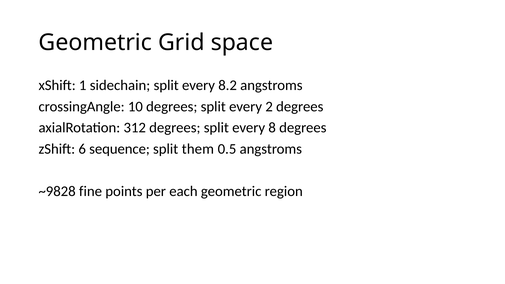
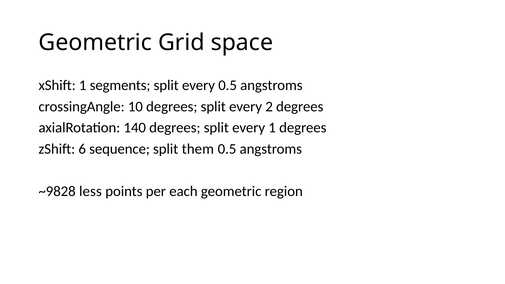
sidechain: sidechain -> segments (120, 85)
every 8.2: 8.2 -> 0.5 (228, 85)
312: 312 -> 140 (135, 128)
every 8: 8 -> 1 (272, 128)
fine: fine -> less (90, 191)
